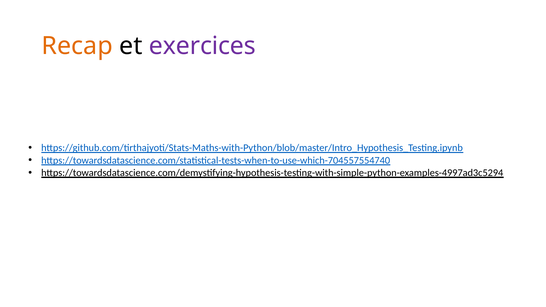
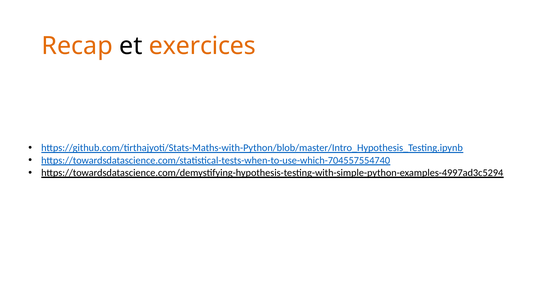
exercices colour: purple -> orange (202, 46)
